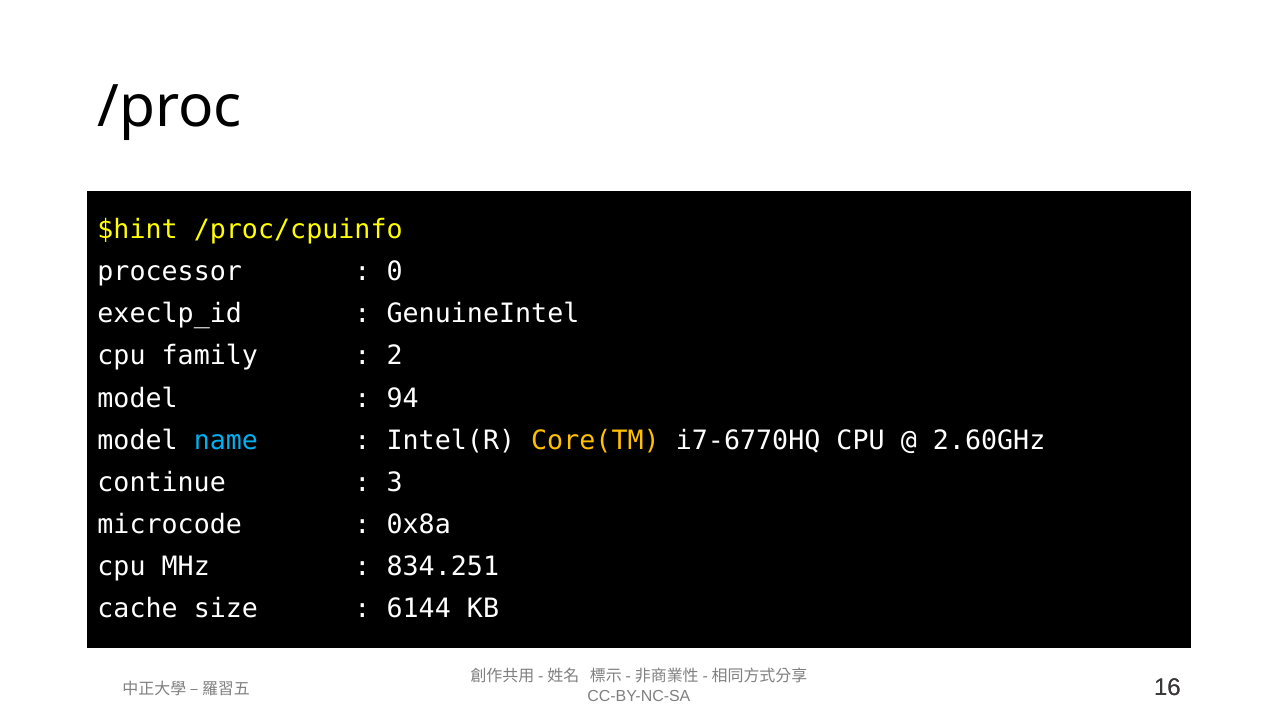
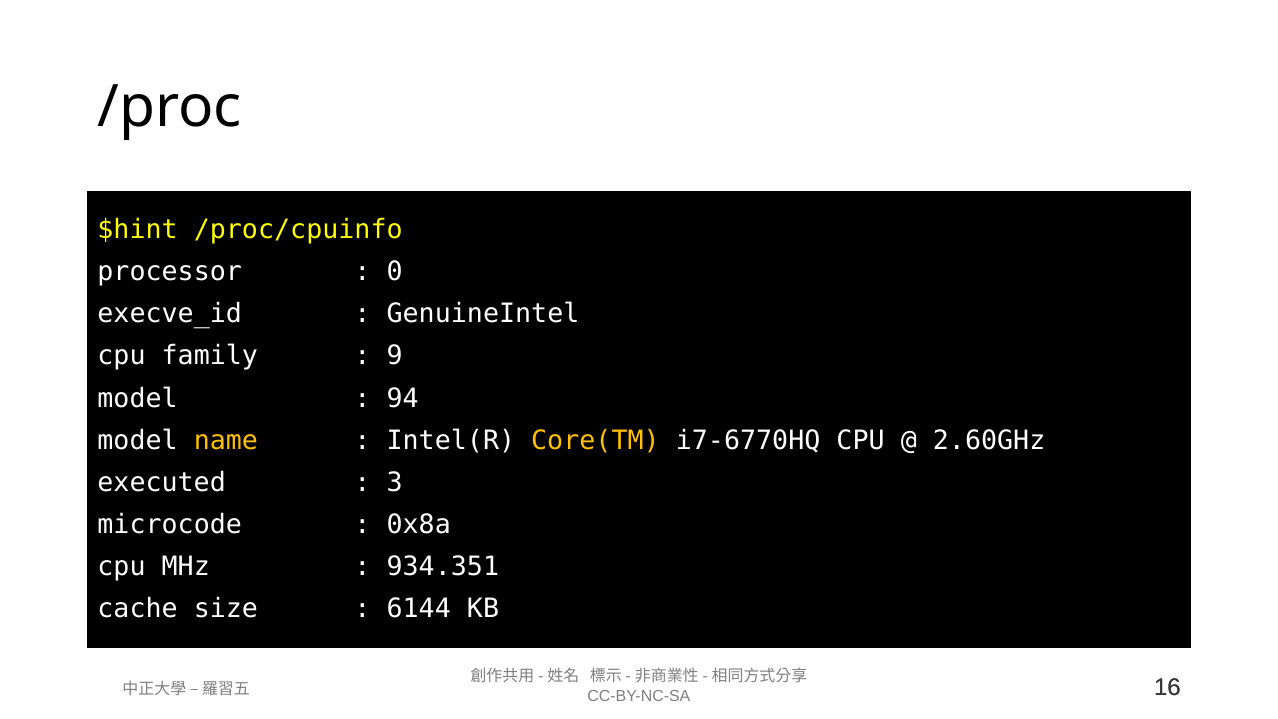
execlp_id: execlp_id -> execve_id (170, 314)
2: 2 -> 9 (395, 356)
name colour: light blue -> yellow (226, 440)
continue: continue -> executed (162, 482)
834.251: 834.251 -> 934.351 (443, 567)
